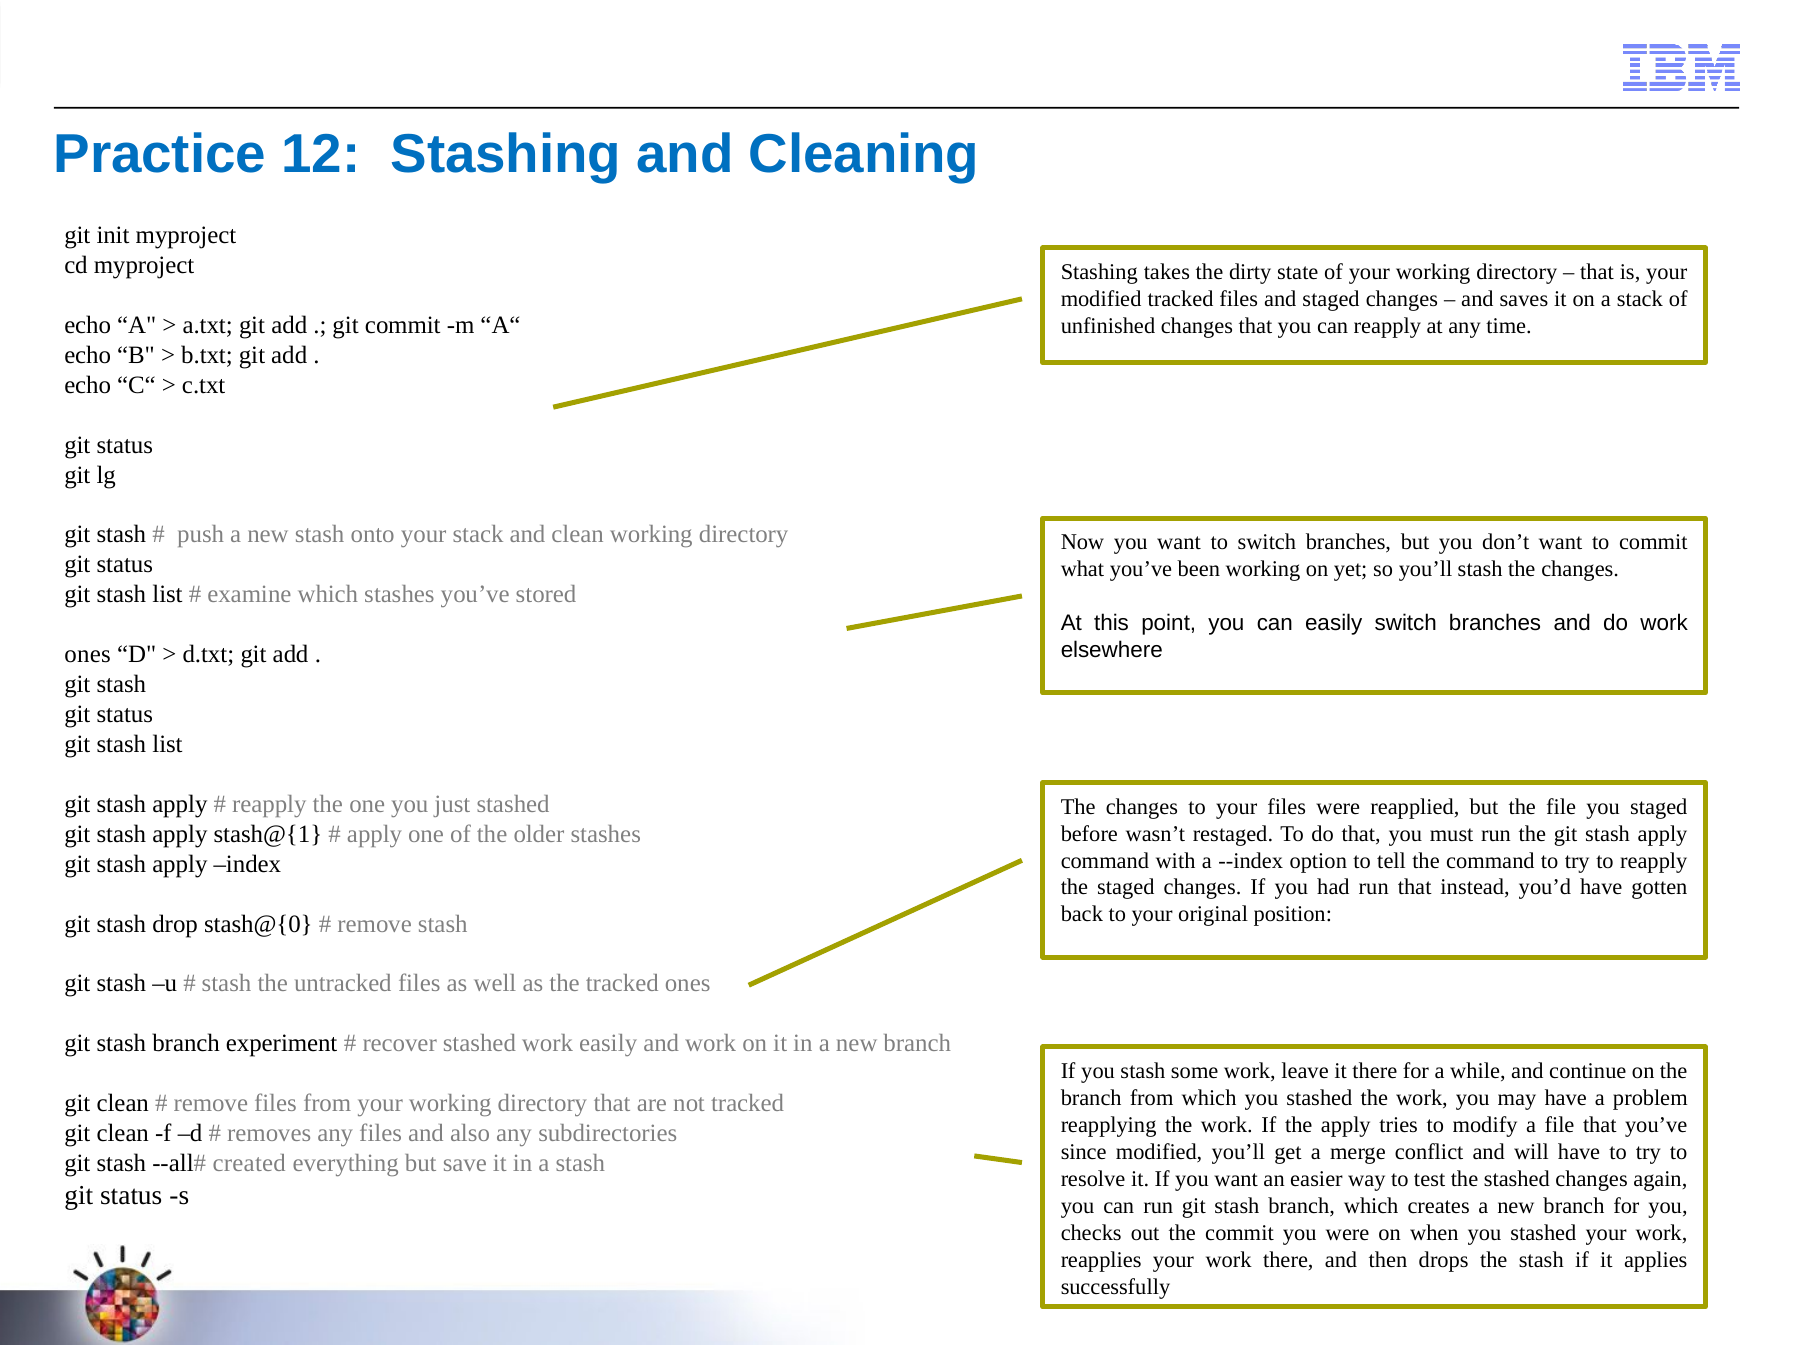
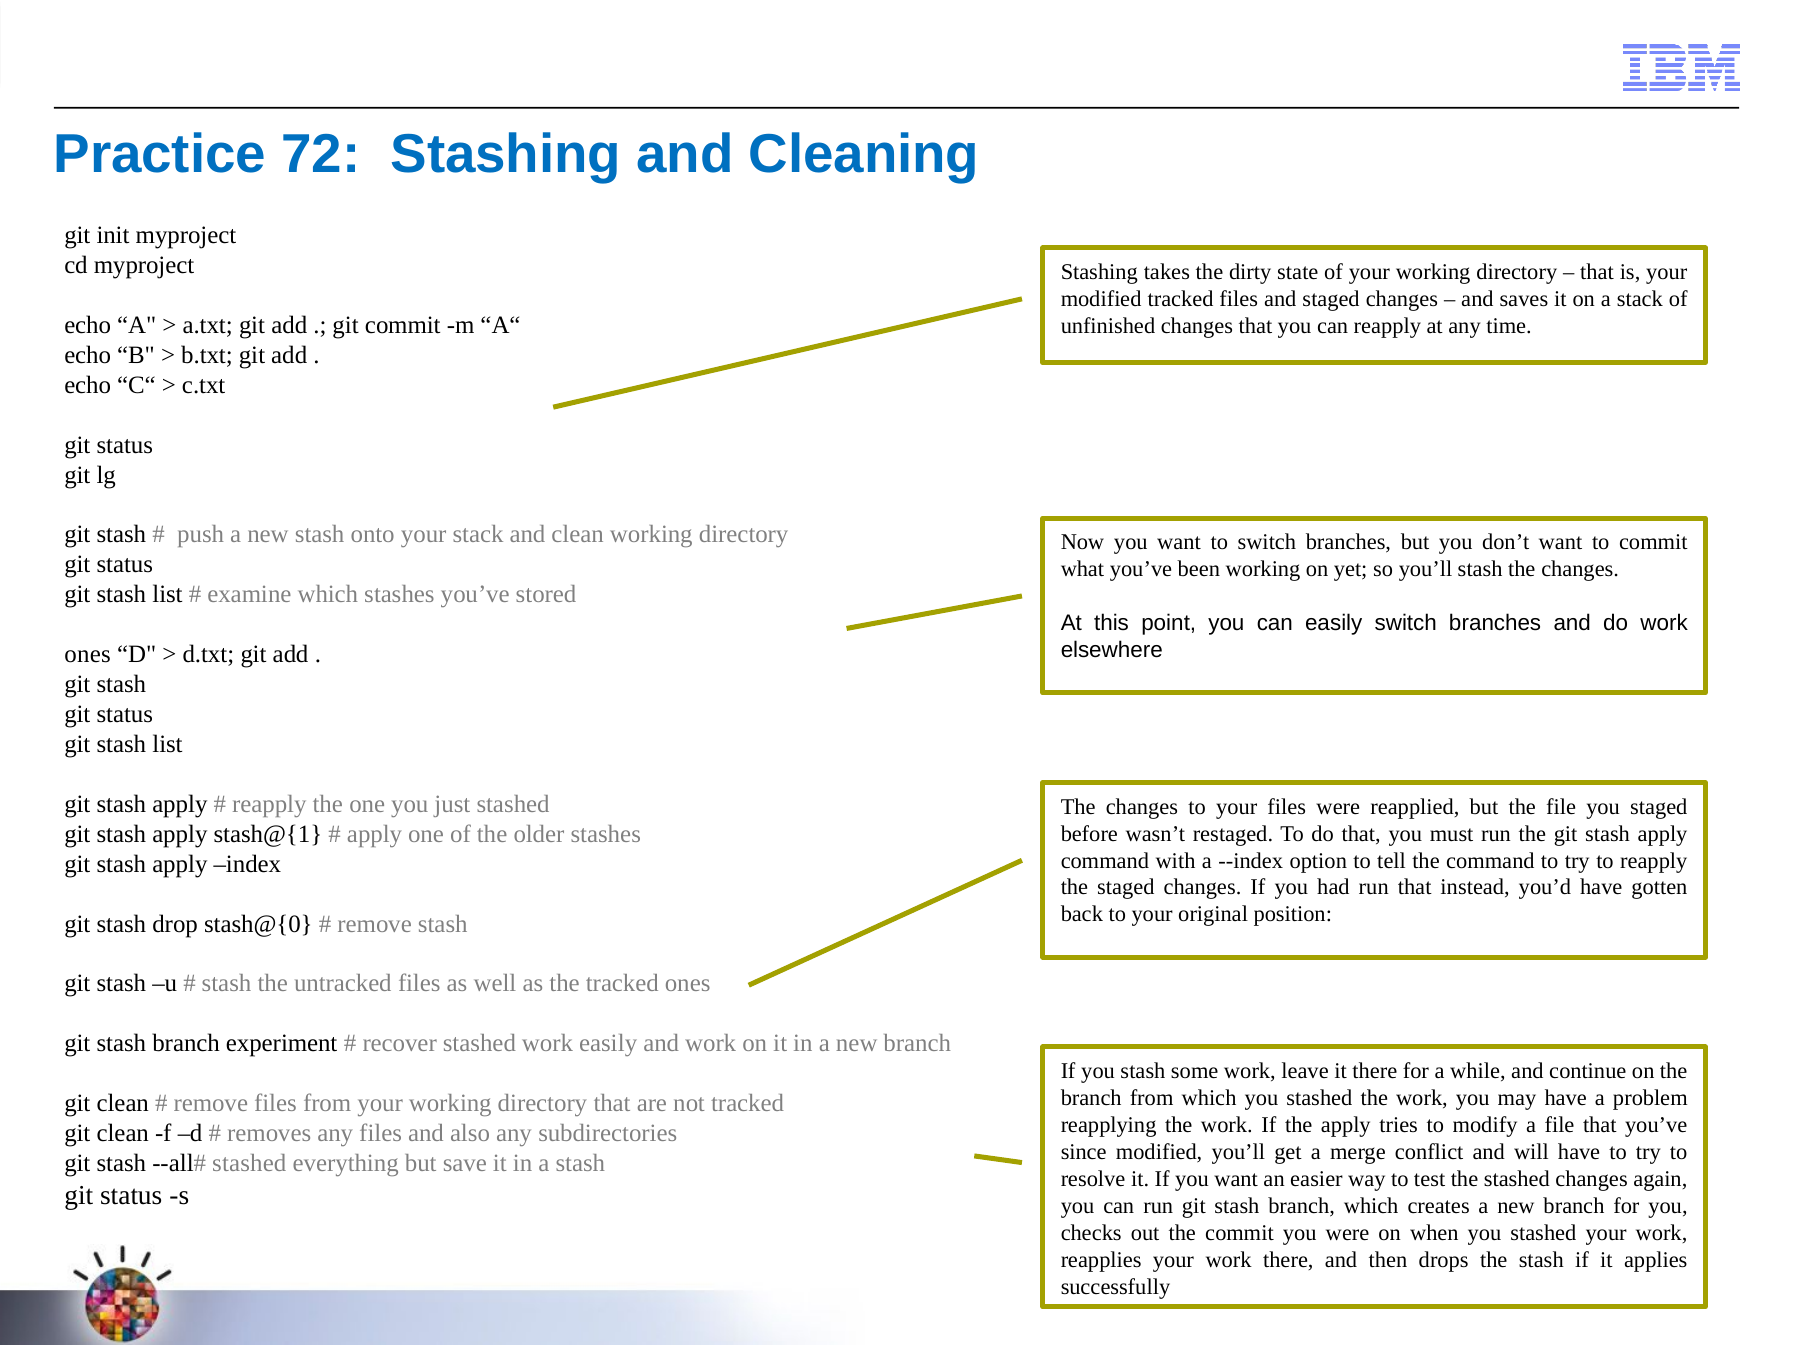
12: 12 -> 72 (321, 155)
created: created -> stashed (249, 1163)
